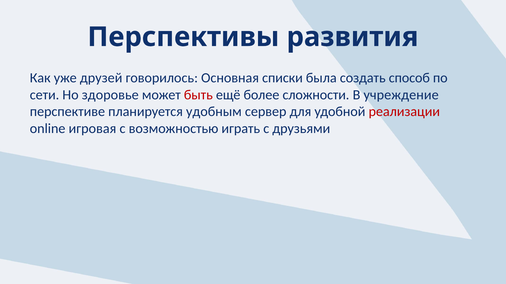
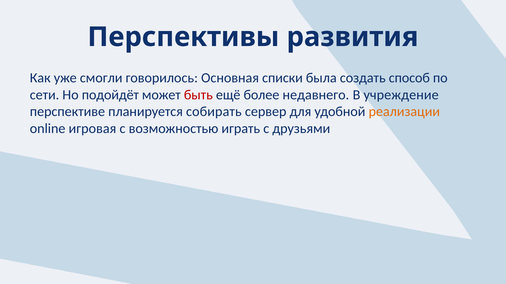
друзей: друзей -> смогли (101, 78)
здоровье: здоровье -> подойдёт (110, 95)
сложности: сложности -> недавнего (316, 95)
удобным: удобным -> собирать (214, 112)
реализации colour: red -> orange (404, 112)
